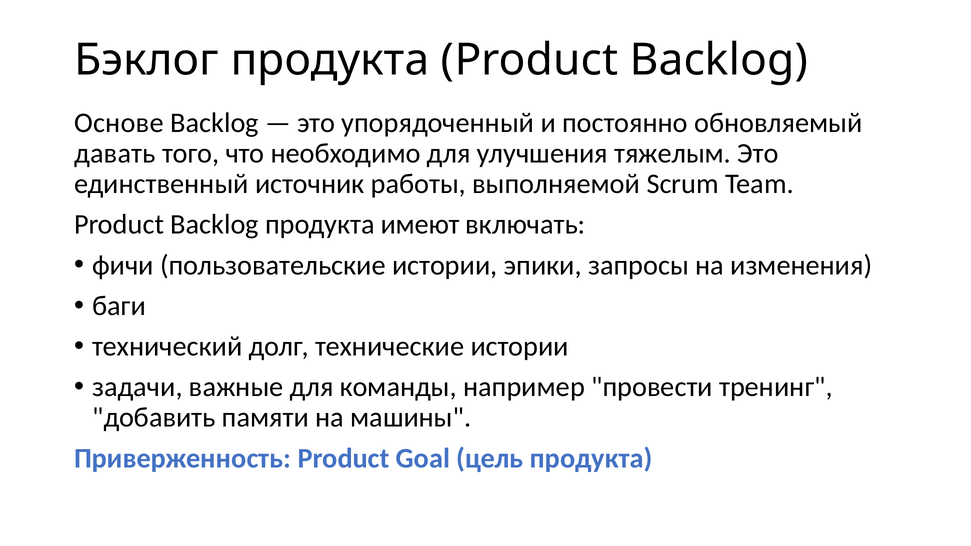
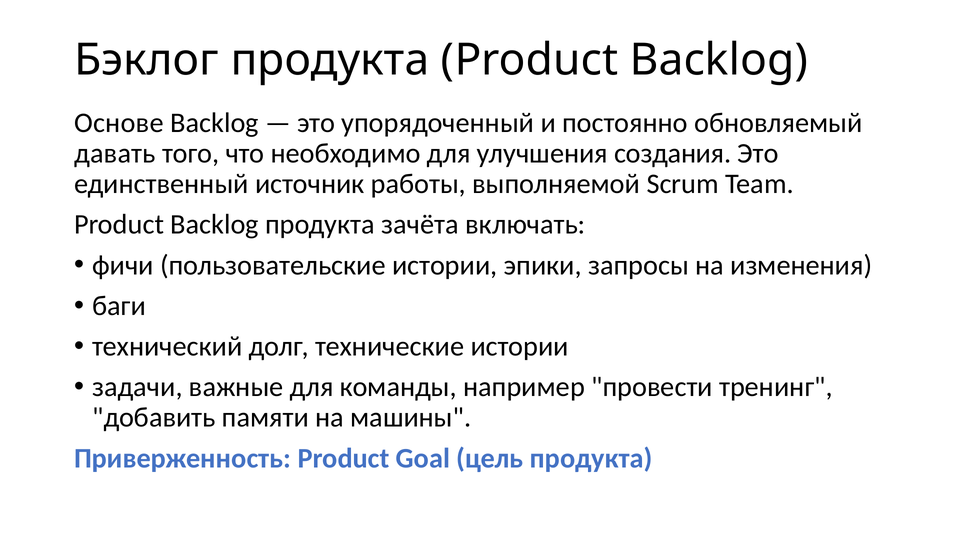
тяжелым: тяжелым -> создания (673, 153)
имеют: имеют -> зачёта (420, 225)
